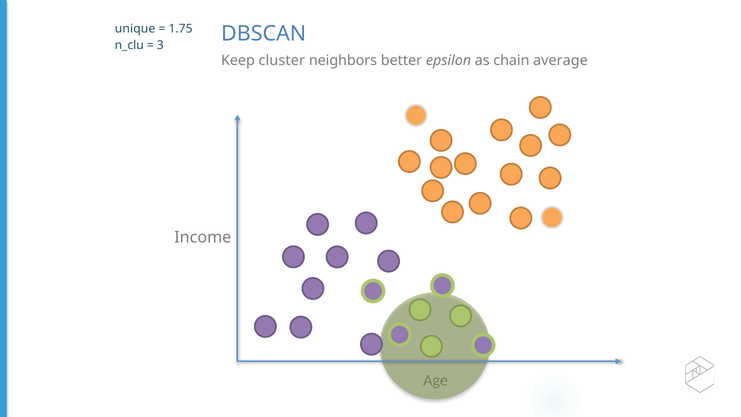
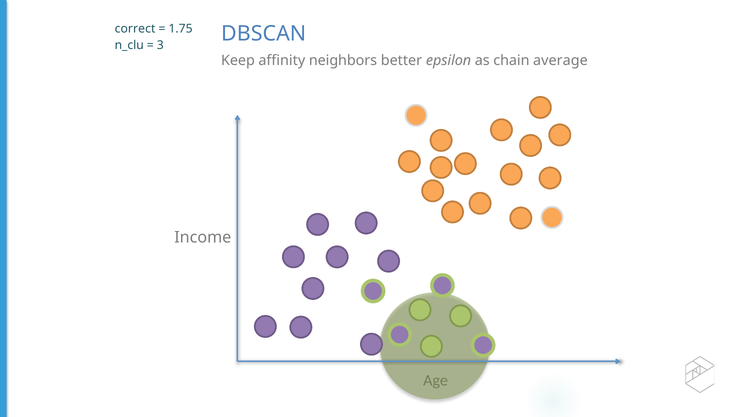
unique: unique -> correct (135, 29)
cluster: cluster -> aﬃnity (282, 60)
